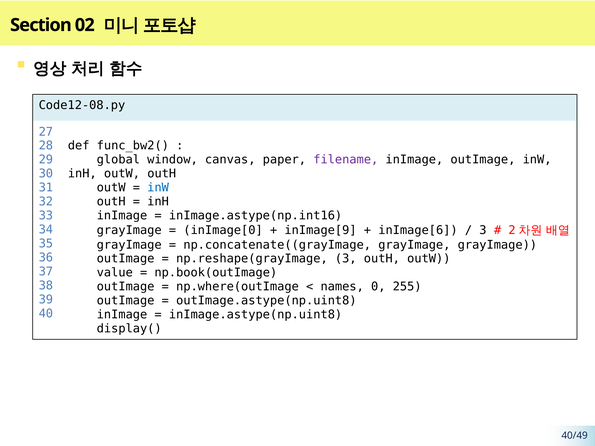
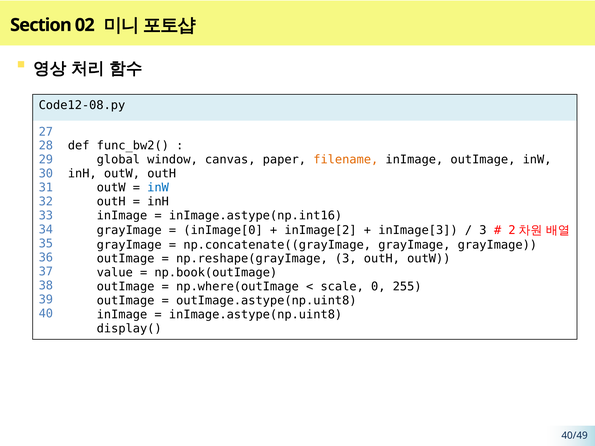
filename colour: purple -> orange (346, 160)
inImage[9: inImage[9 -> inImage[2 (321, 230)
inImage[6: inImage[6 -> inImage[3 (418, 230)
names: names -> scale (342, 287)
